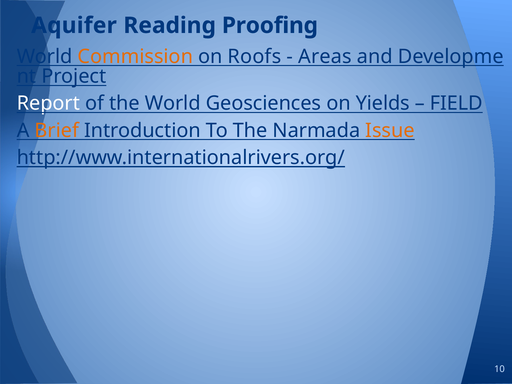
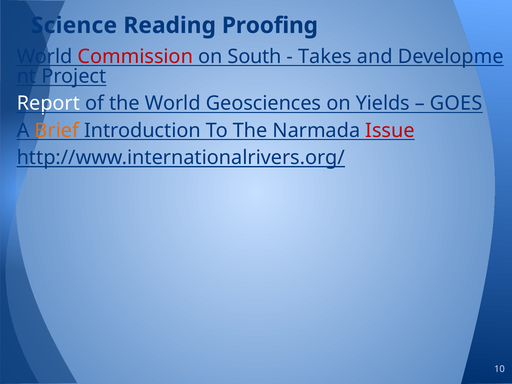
Aquifer: Aquifer -> Science (74, 25)
Commission colour: orange -> red (135, 56)
Roofs: Roofs -> South (255, 56)
Areas: Areas -> Takes (325, 56)
FIELD: FIELD -> GOES (456, 103)
Issue colour: orange -> red (390, 130)
